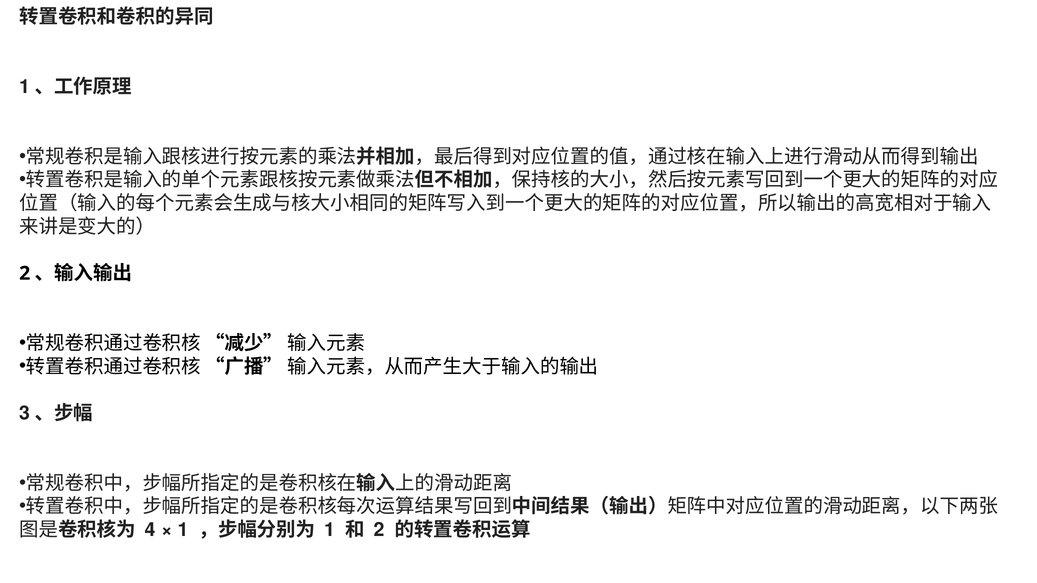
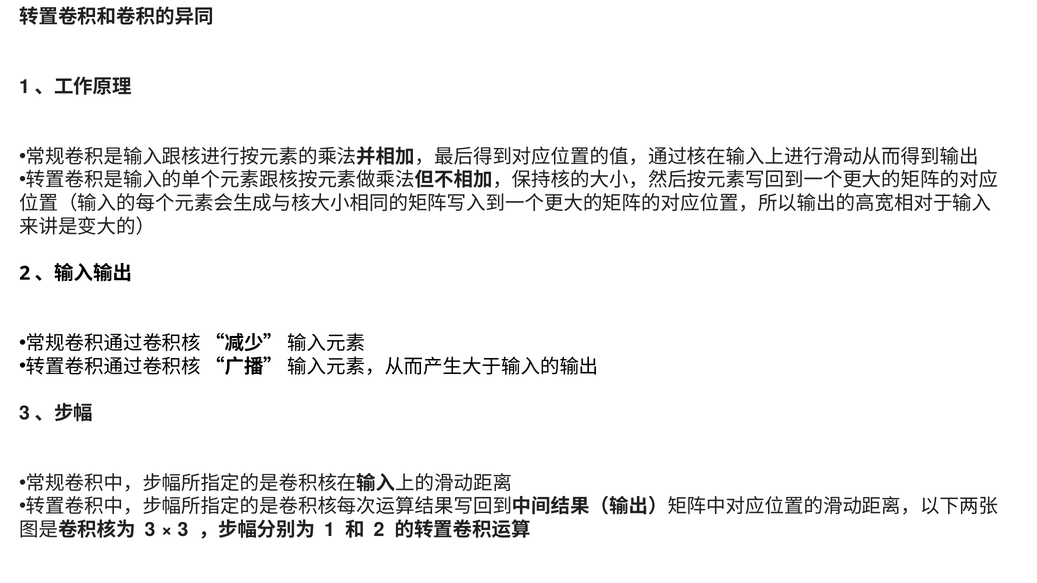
4: 4 -> 3 (150, 530)
1: 1 -> 3 (183, 530)
